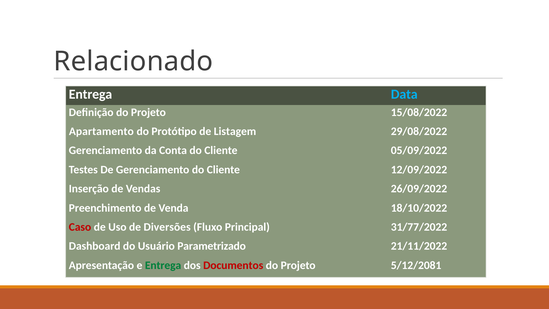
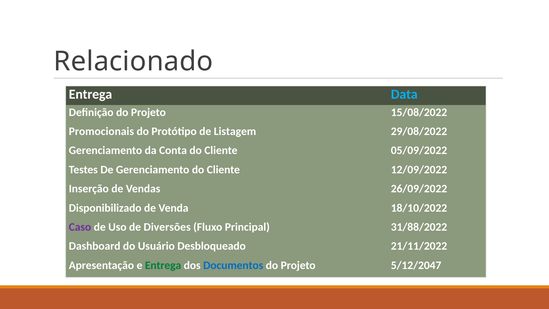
Apartamento: Apartamento -> Promocionais (101, 131)
Preenchimento: Preenchimento -> Disponibilizado (105, 208)
Caso colour: red -> purple (80, 227)
31/77/2022: 31/77/2022 -> 31/88/2022 (419, 227)
Parametrizado: Parametrizado -> Desbloqueado (212, 246)
Documentos colour: red -> blue (233, 265)
5/12/2081: 5/12/2081 -> 5/12/2047 (416, 265)
